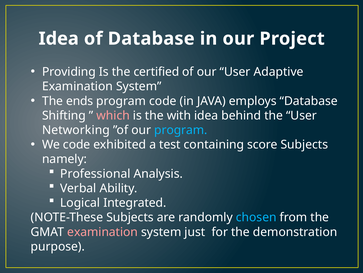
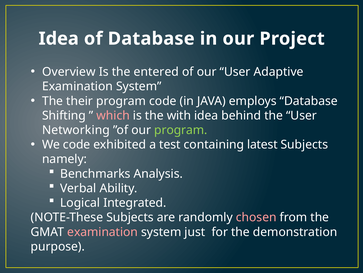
Providing: Providing -> Overview (69, 72)
certified: certified -> entered (156, 72)
ends: ends -> their (80, 101)
program colour: light blue -> light green (181, 130)
score: score -> latest (262, 144)
Professional: Professional -> Benchmarks (95, 173)
chosen colour: light blue -> pink (256, 217)
